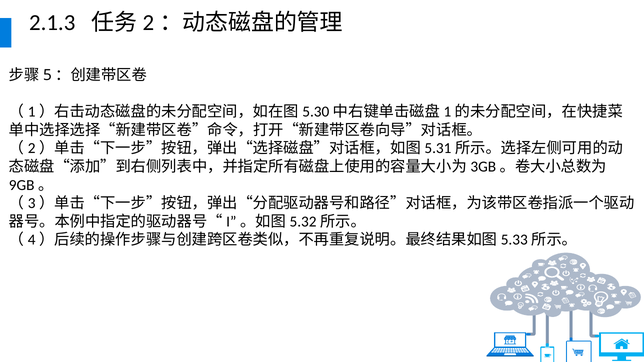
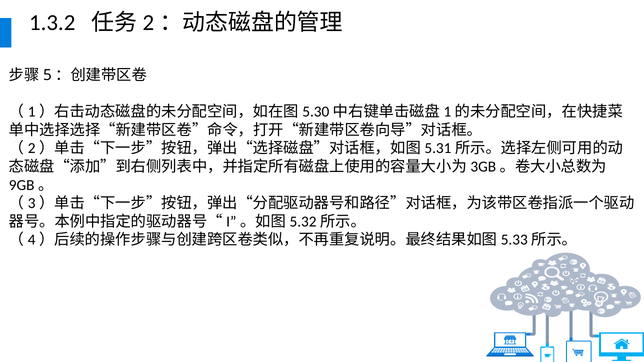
2.1.3: 2.1.3 -> 1.3.2 (52, 23)
